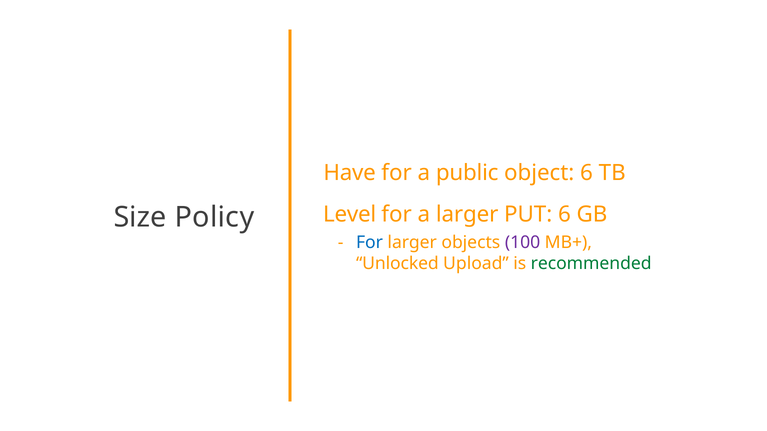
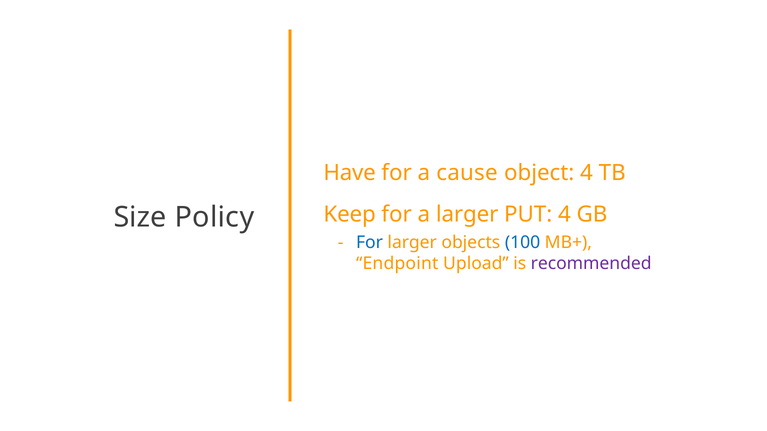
public: public -> cause (467, 173)
object 6: 6 -> 4 (587, 173)
Level: Level -> Keep (350, 214)
PUT 6: 6 -> 4 (564, 214)
100 colour: purple -> blue (523, 243)
Unlocked: Unlocked -> Endpoint (397, 264)
recommended colour: green -> purple (591, 264)
